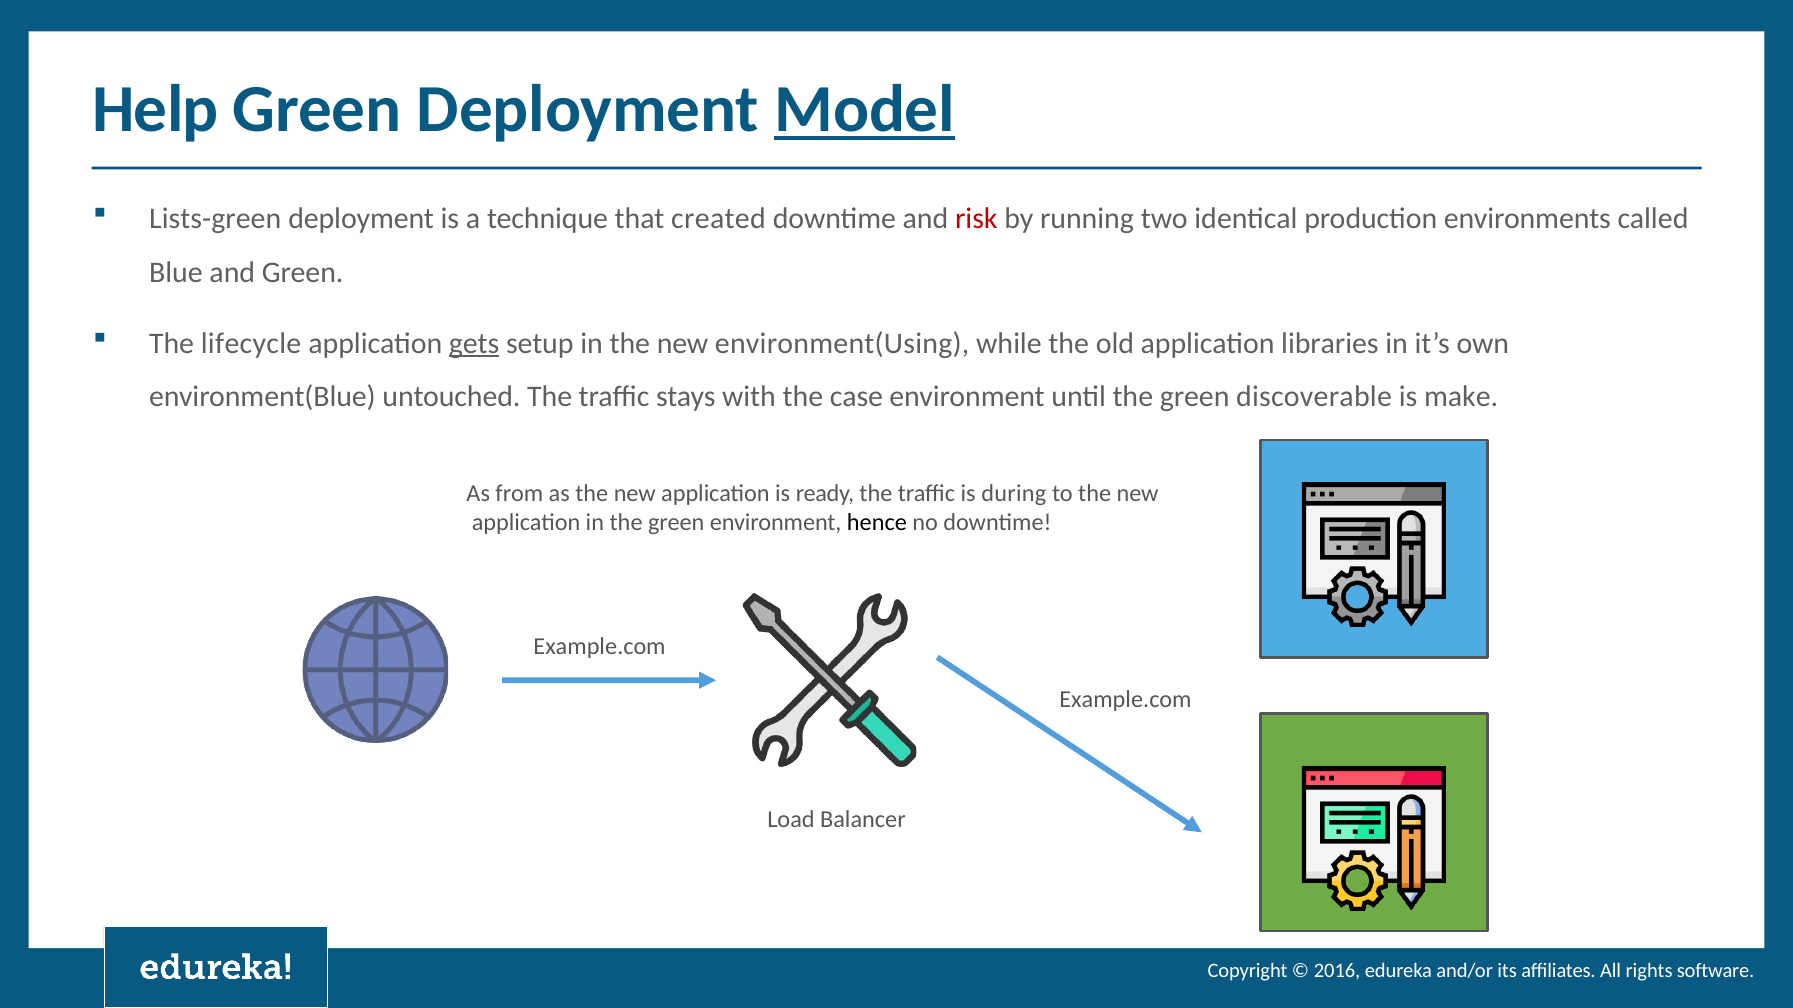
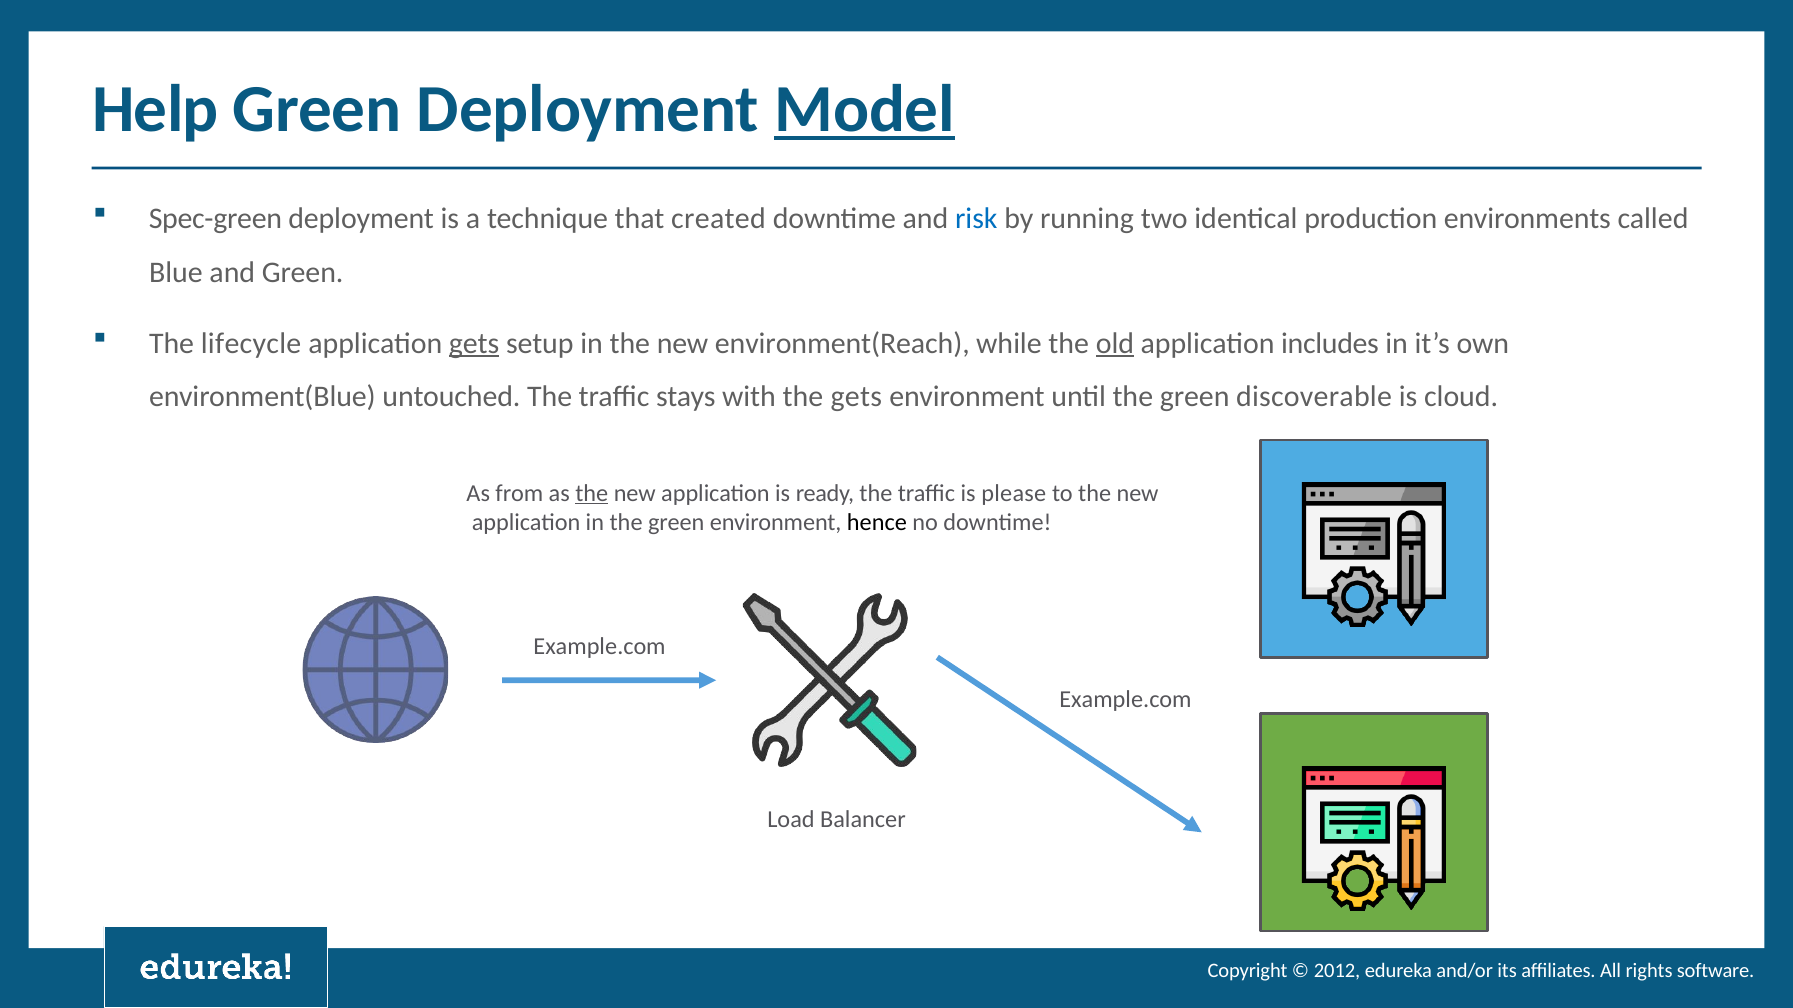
Lists-green: Lists-green -> Spec-green (215, 219)
risk colour: red -> blue (976, 219)
environment(Using: environment(Using -> environment(Reach (842, 343)
old underline: none -> present (1115, 343)
libraries: libraries -> includes (1330, 343)
the case: case -> gets (856, 397)
make: make -> cloud (1461, 397)
the underline: none -> present (592, 493)
during: during -> please (1014, 493)
2016: 2016 -> 2012 (1337, 971)
